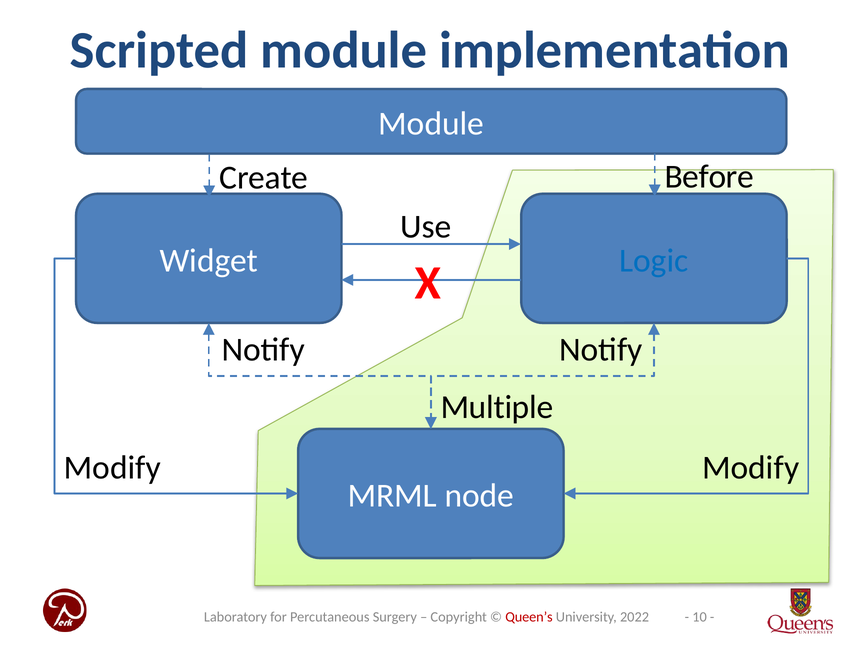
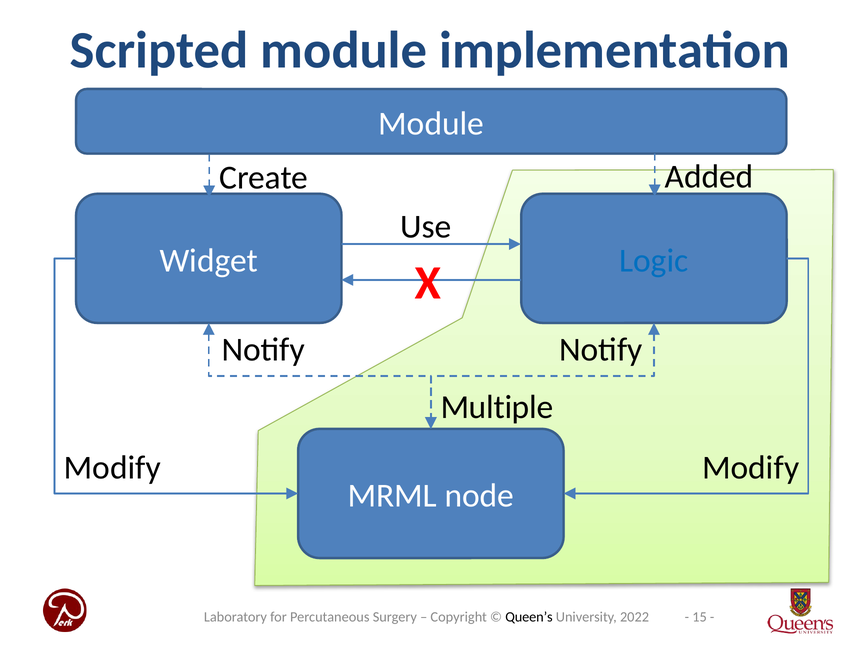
Before: Before -> Added (709, 177)
10: 10 -> 15 (700, 617)
Queen’s colour: red -> black (529, 617)
